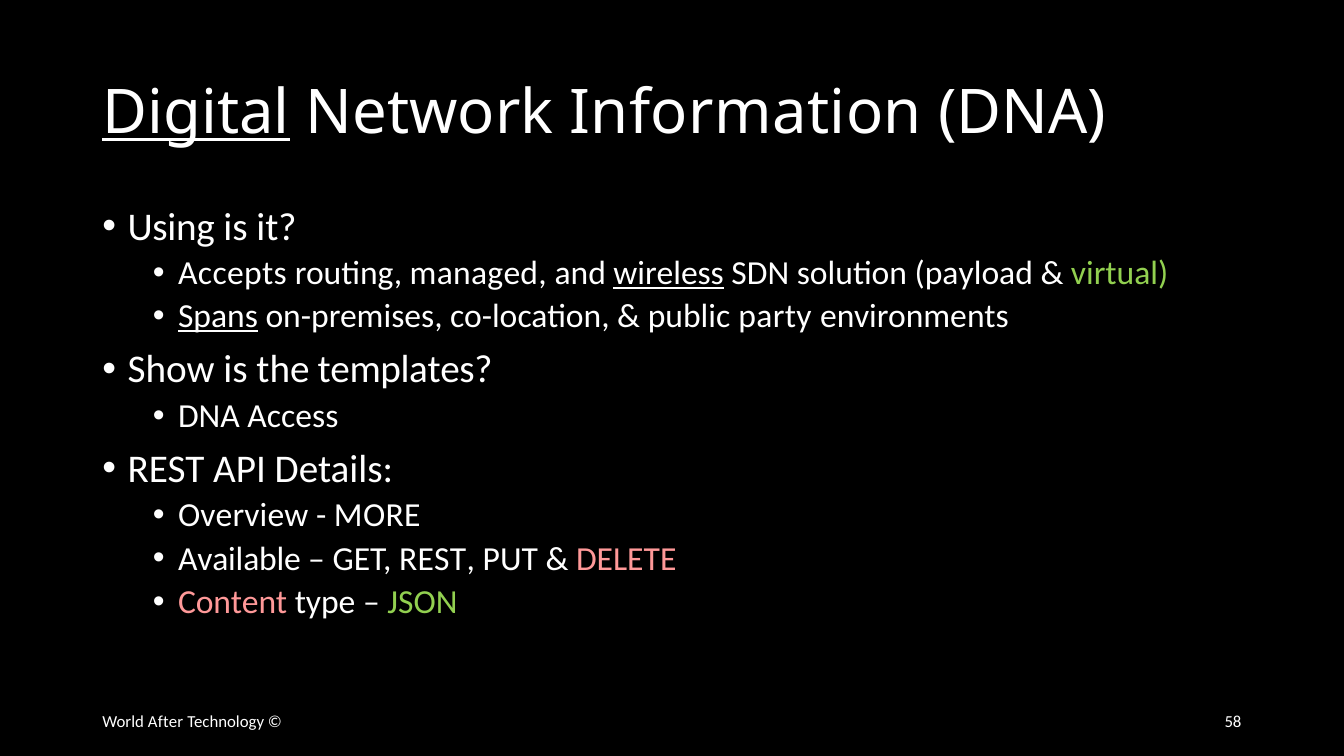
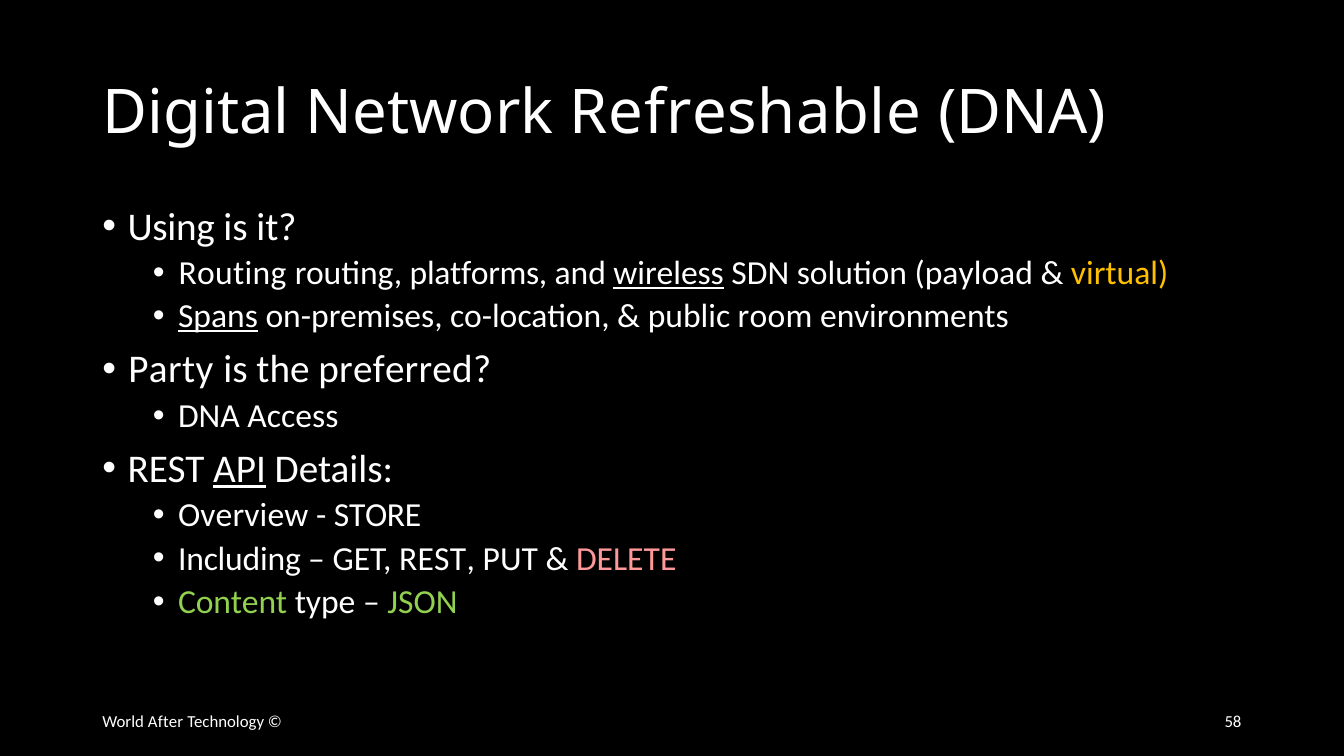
Digital underline: present -> none (196, 113)
Information: Information -> Refreshable (746, 113)
Accepts: Accepts -> Routing (232, 273)
managed: managed -> platforms (479, 273)
virtual colour: light green -> yellow (1120, 273)
party: party -> room (775, 317)
Show: Show -> Party (171, 370)
templates: templates -> preferred (405, 370)
API underline: none -> present (240, 469)
MORE: MORE -> STORE (378, 516)
Available: Available -> Including (239, 559)
Content colour: pink -> light green (233, 602)
